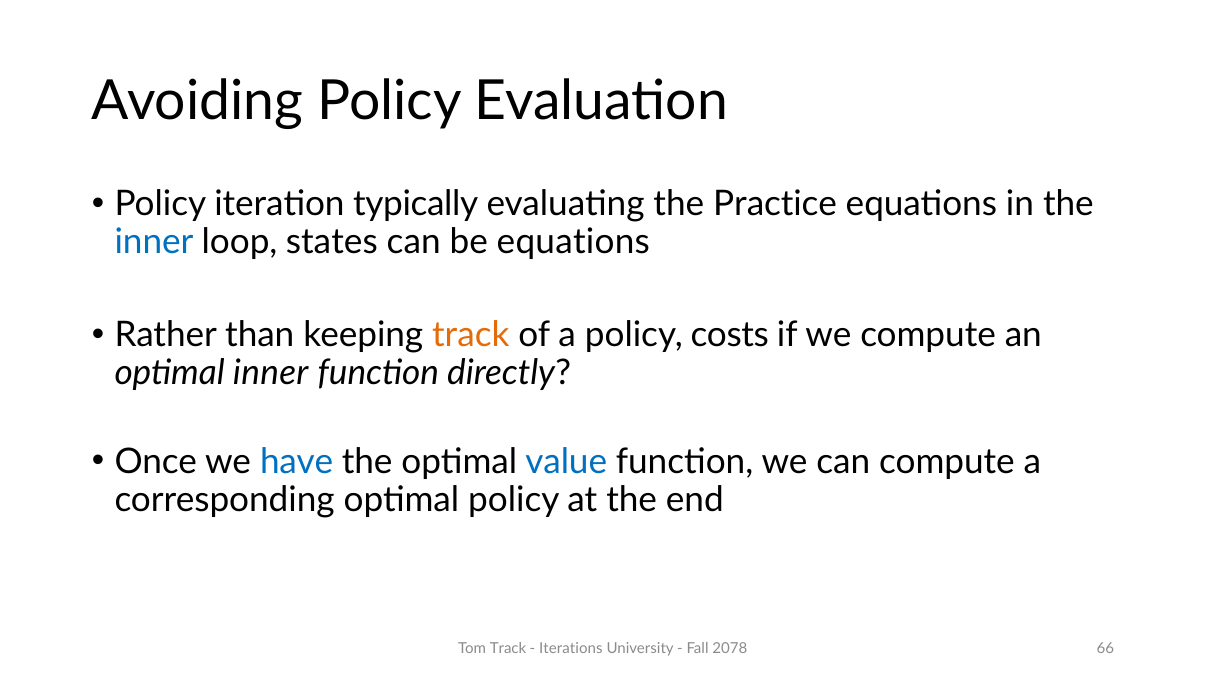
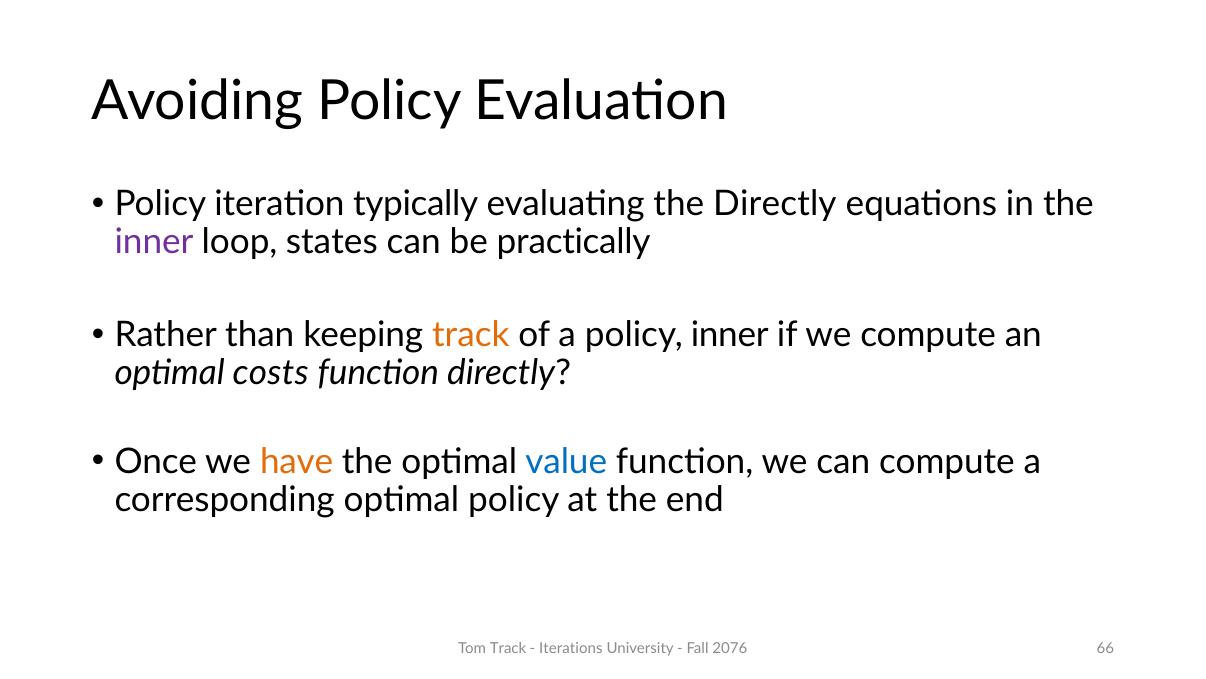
the Practice: Practice -> Directly (775, 204)
inner colour: blue -> purple (154, 242)
be equations: equations -> practically (574, 242)
policy costs: costs -> inner (730, 335)
optimal inner: inner -> costs (271, 373)
have colour: blue -> orange (297, 461)
2078: 2078 -> 2076 (730, 648)
